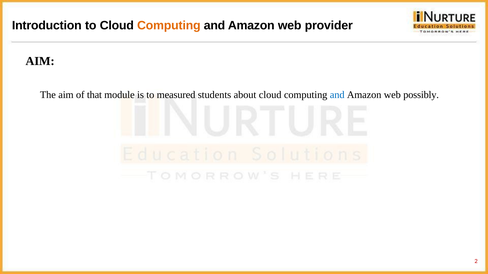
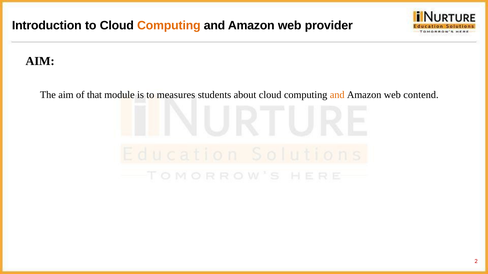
measured: measured -> measures (176, 95)
and colour: blue -> orange (337, 95)
possibly: possibly -> contend (421, 95)
